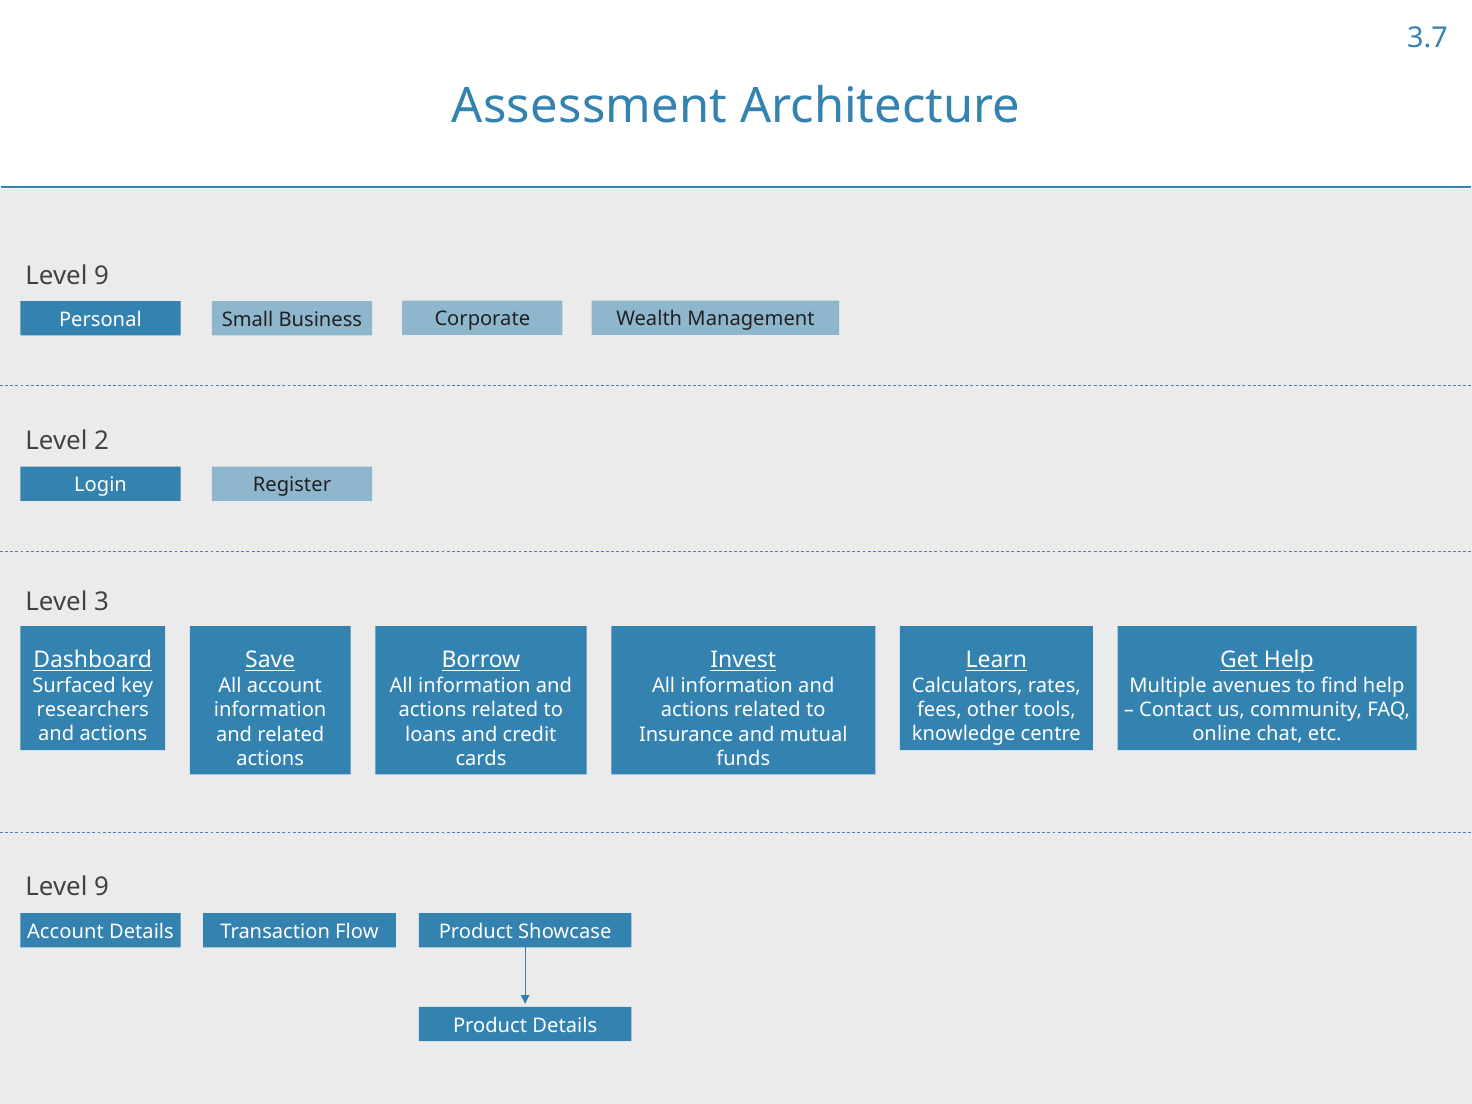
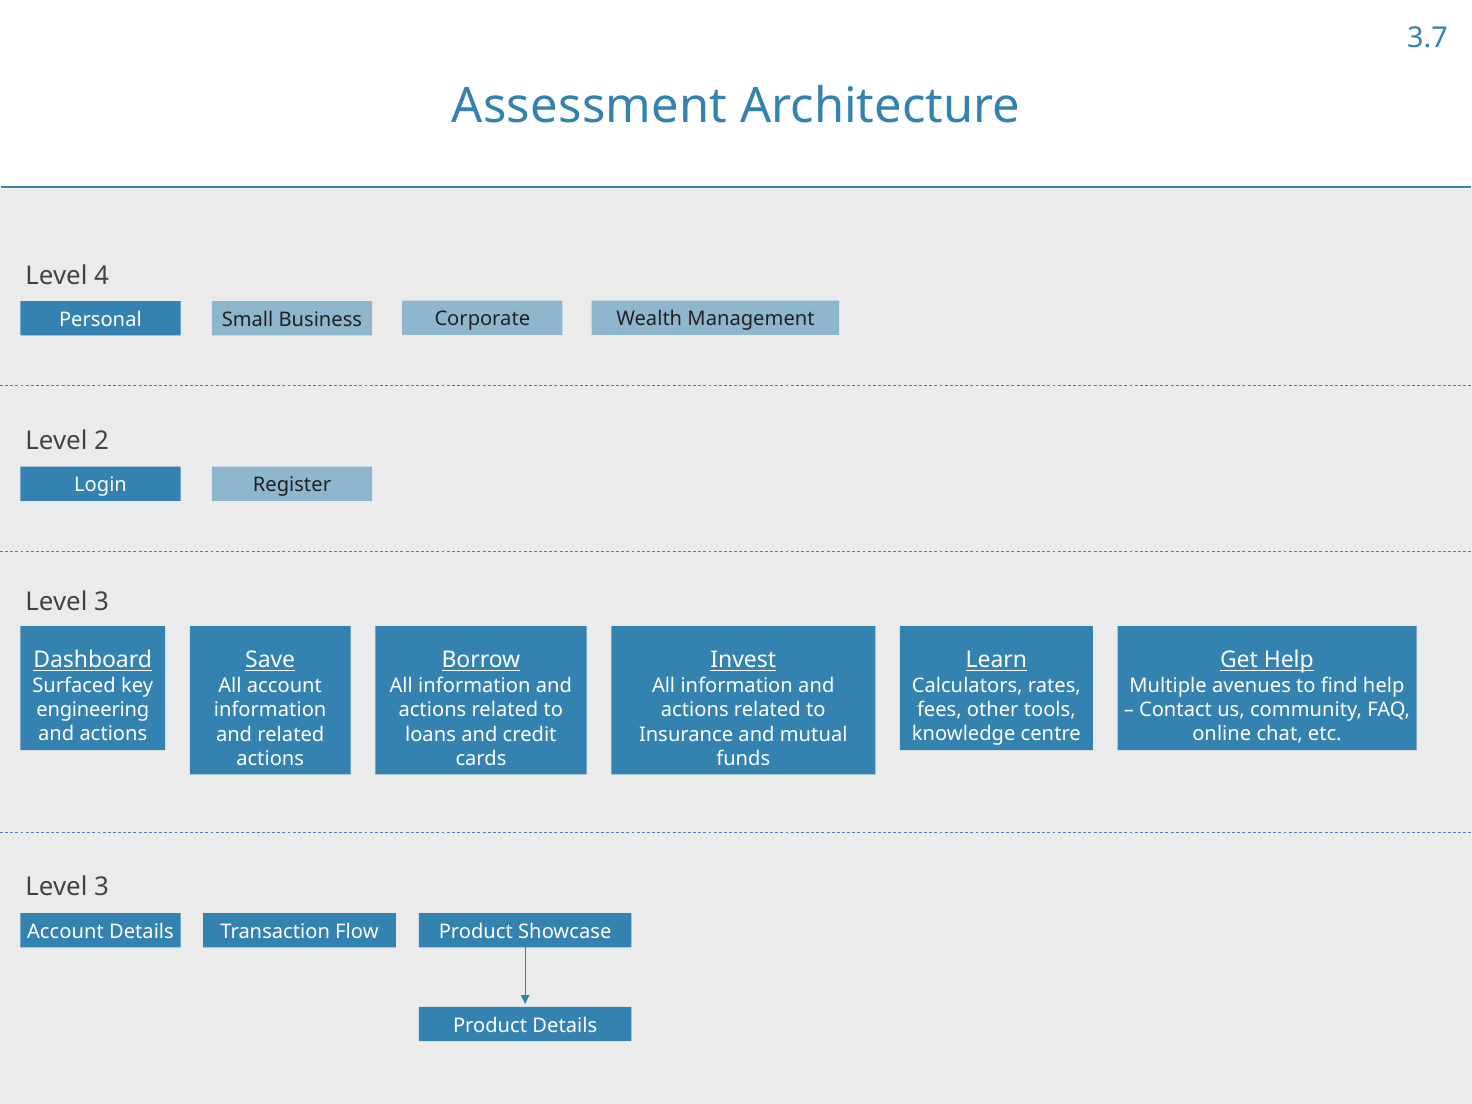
9: 9 -> 4 (102, 276)
researchers: researchers -> engineering (93, 710)
9: 9 -> 3 (102, 887)
